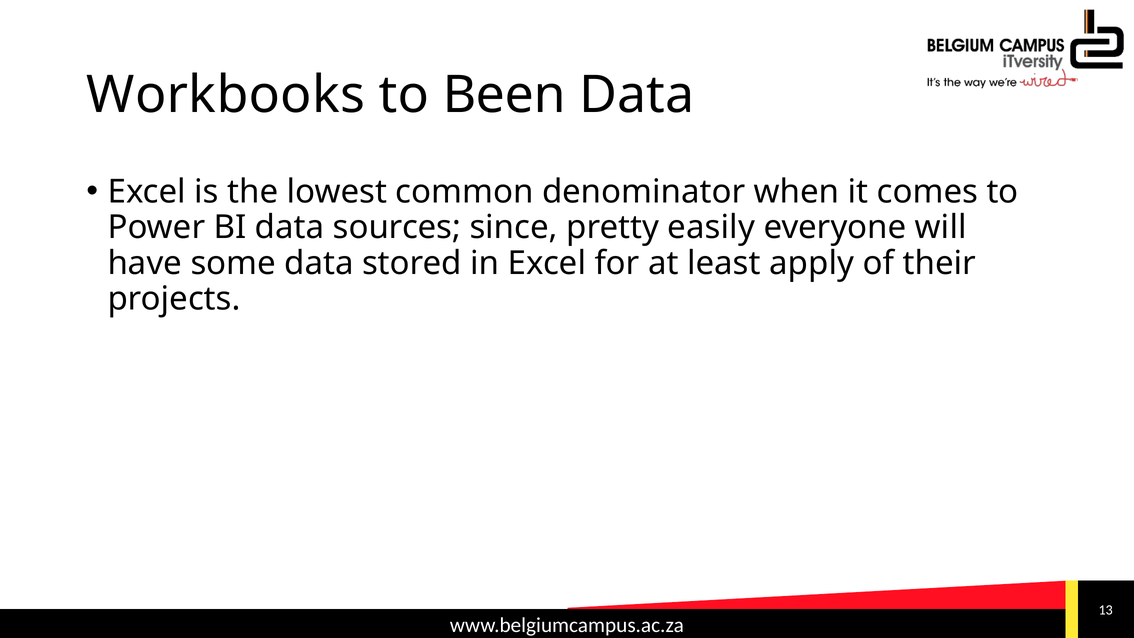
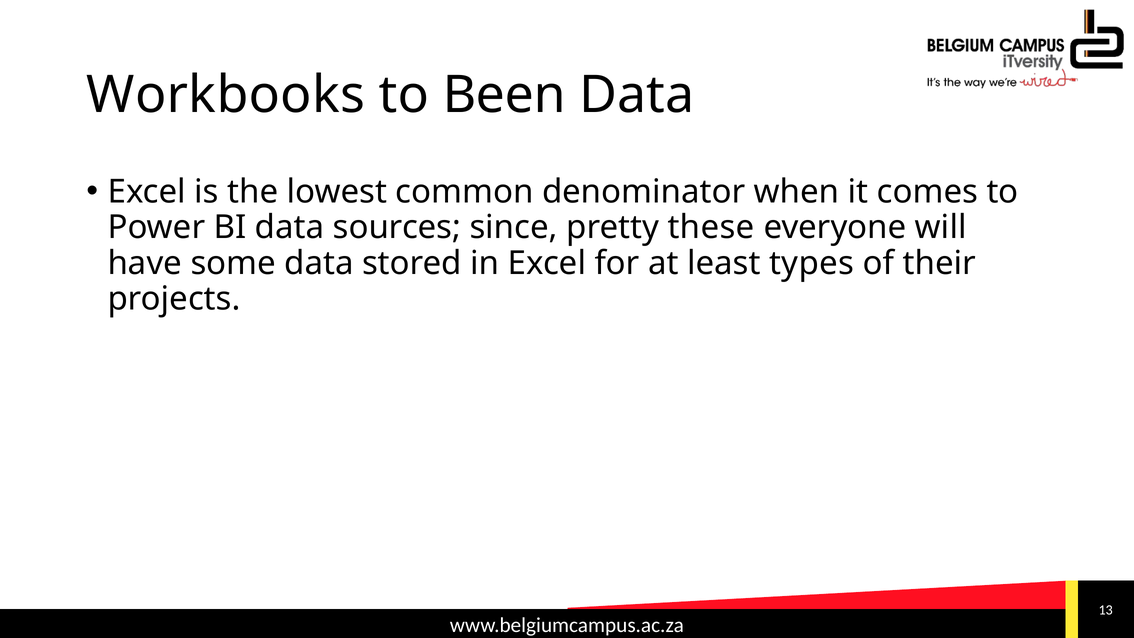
easily: easily -> these (711, 227)
apply: apply -> types (812, 263)
